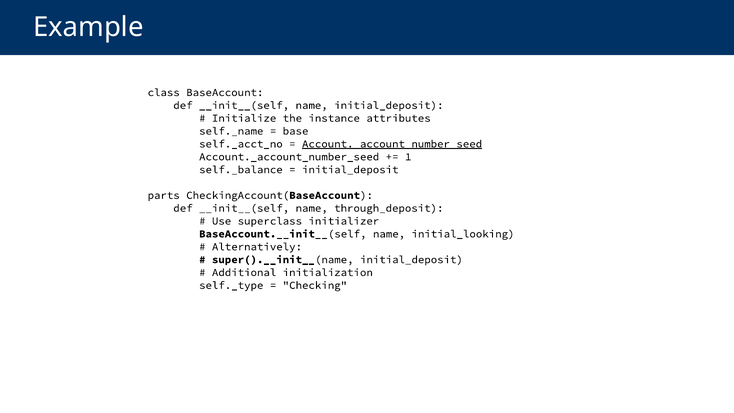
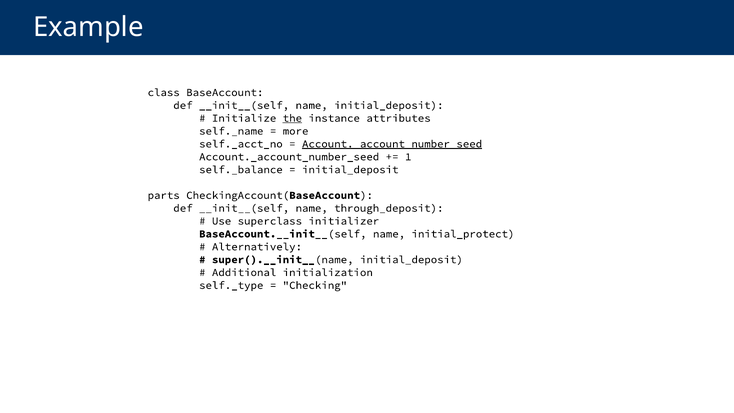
the underline: none -> present (292, 118)
base: base -> more (296, 131)
initial_looking: initial_looking -> initial_protect (463, 234)
